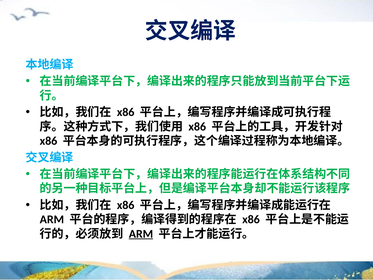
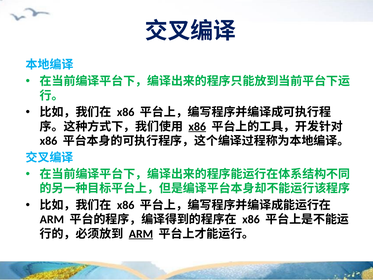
x86 underline: none -> present (197, 126)
